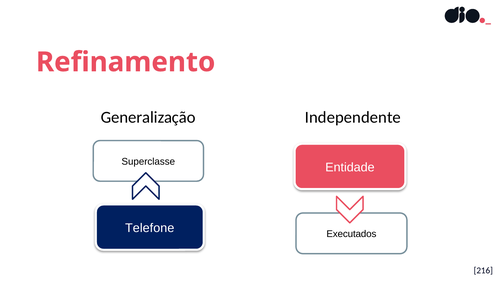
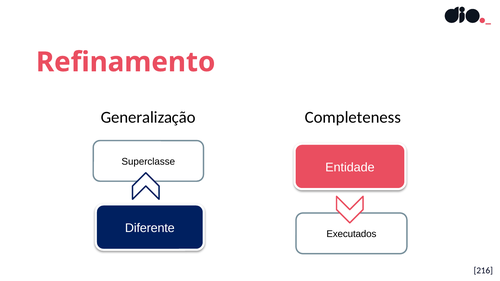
Independente: Independente -> Completeness (353, 117)
Telefone: Telefone -> Diferente (150, 228)
